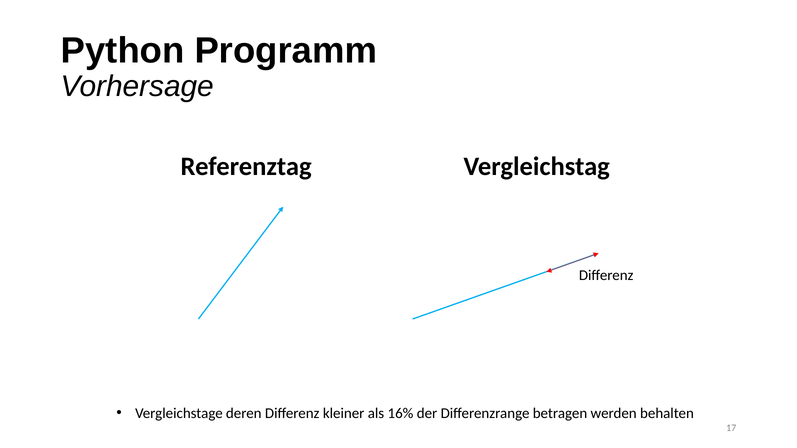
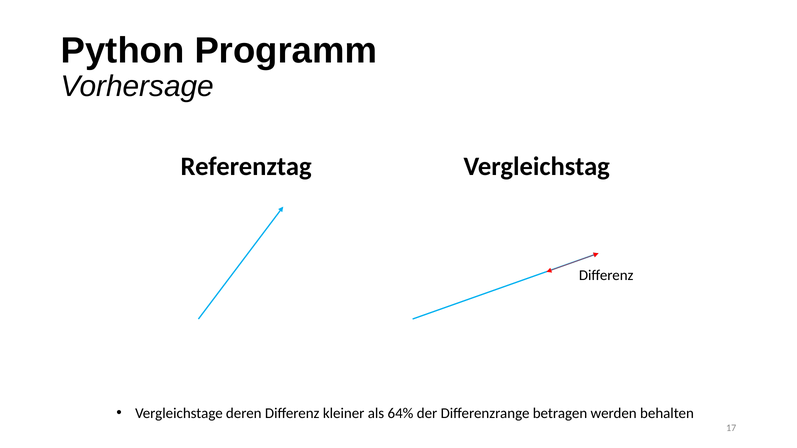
16%: 16% -> 64% (401, 414)
